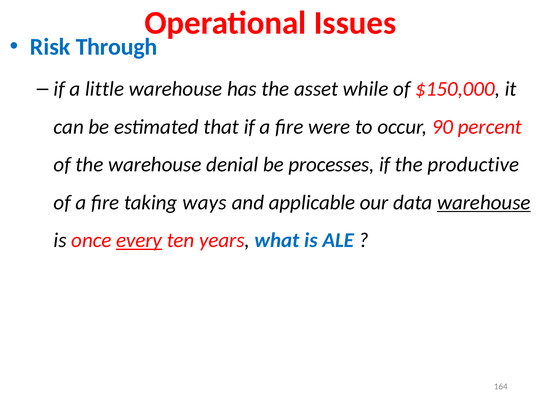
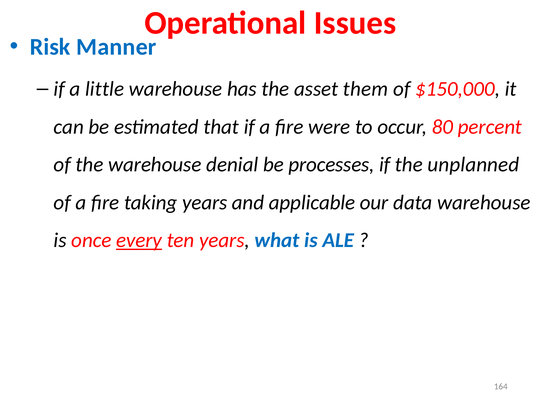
Through: Through -> Manner (116, 47)
while: while -> them (366, 89)
90: 90 -> 80 (442, 127)
productive: productive -> unplanned (473, 165)
taking ways: ways -> years (205, 202)
warehouse underline: present -> none (484, 202)
